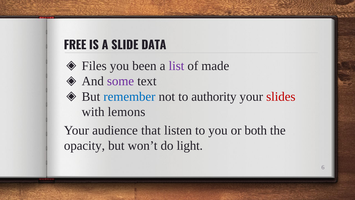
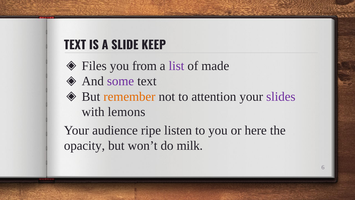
FREE: FREE -> TEXT (75, 45)
DATA: DATA -> KEEP (154, 45)
been: been -> from (144, 66)
remember colour: blue -> orange (129, 96)
authority: authority -> attention (214, 96)
slides colour: red -> purple (281, 96)
that: that -> ripe (151, 130)
both: both -> here (256, 130)
light: light -> milk (190, 145)
